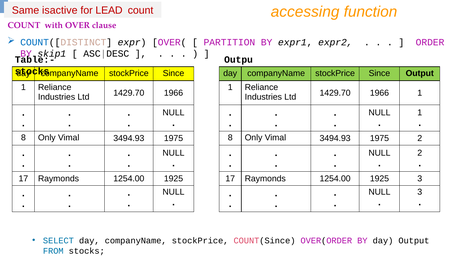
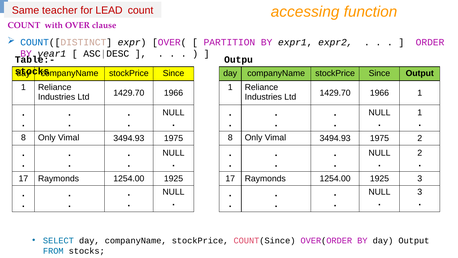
isactive: isactive -> teacher (60, 10)
skip1: skip1 -> year1 (52, 54)
